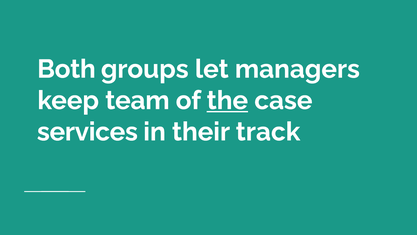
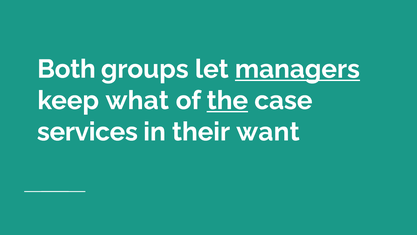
managers underline: none -> present (297, 69)
team: team -> what (137, 100)
track: track -> want (268, 132)
